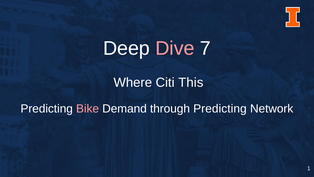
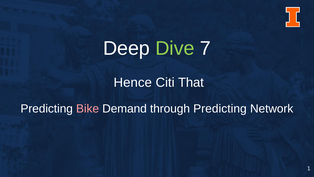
Dive colour: pink -> light green (175, 48)
Where: Where -> Hence (133, 82)
This: This -> That (191, 82)
